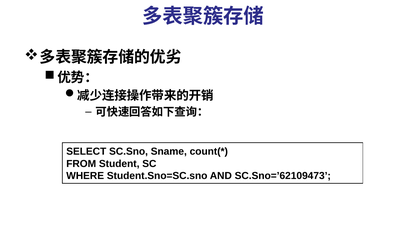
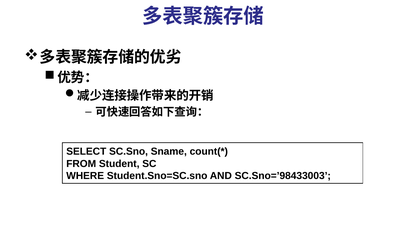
SC.Sno=’62109473: SC.Sno=’62109473 -> SC.Sno=’98433003 (283, 175)
